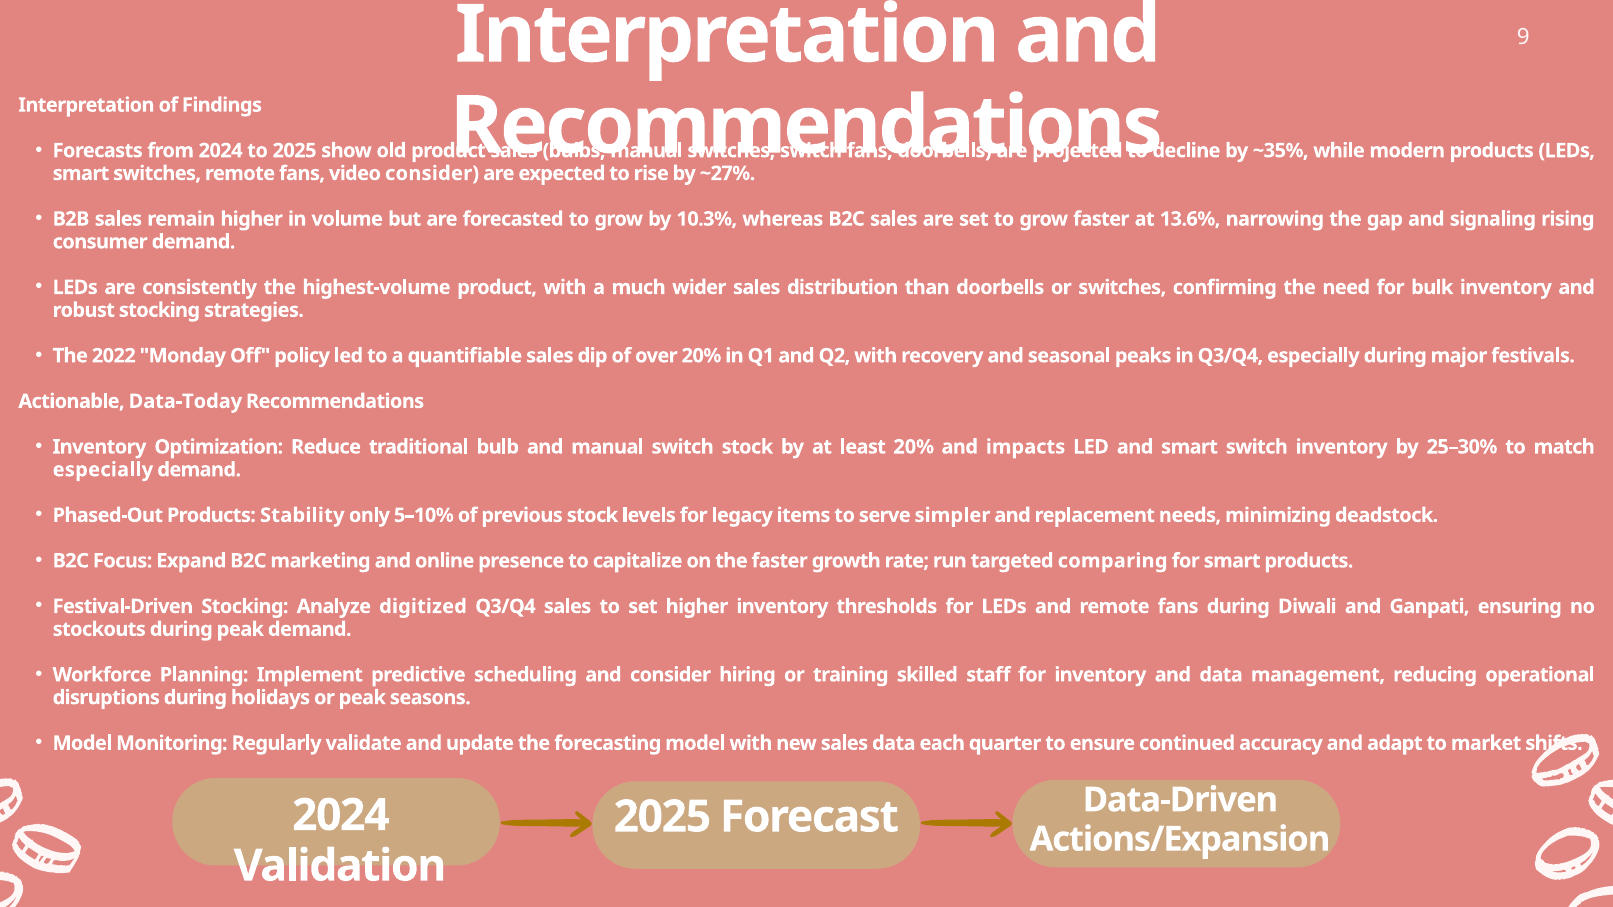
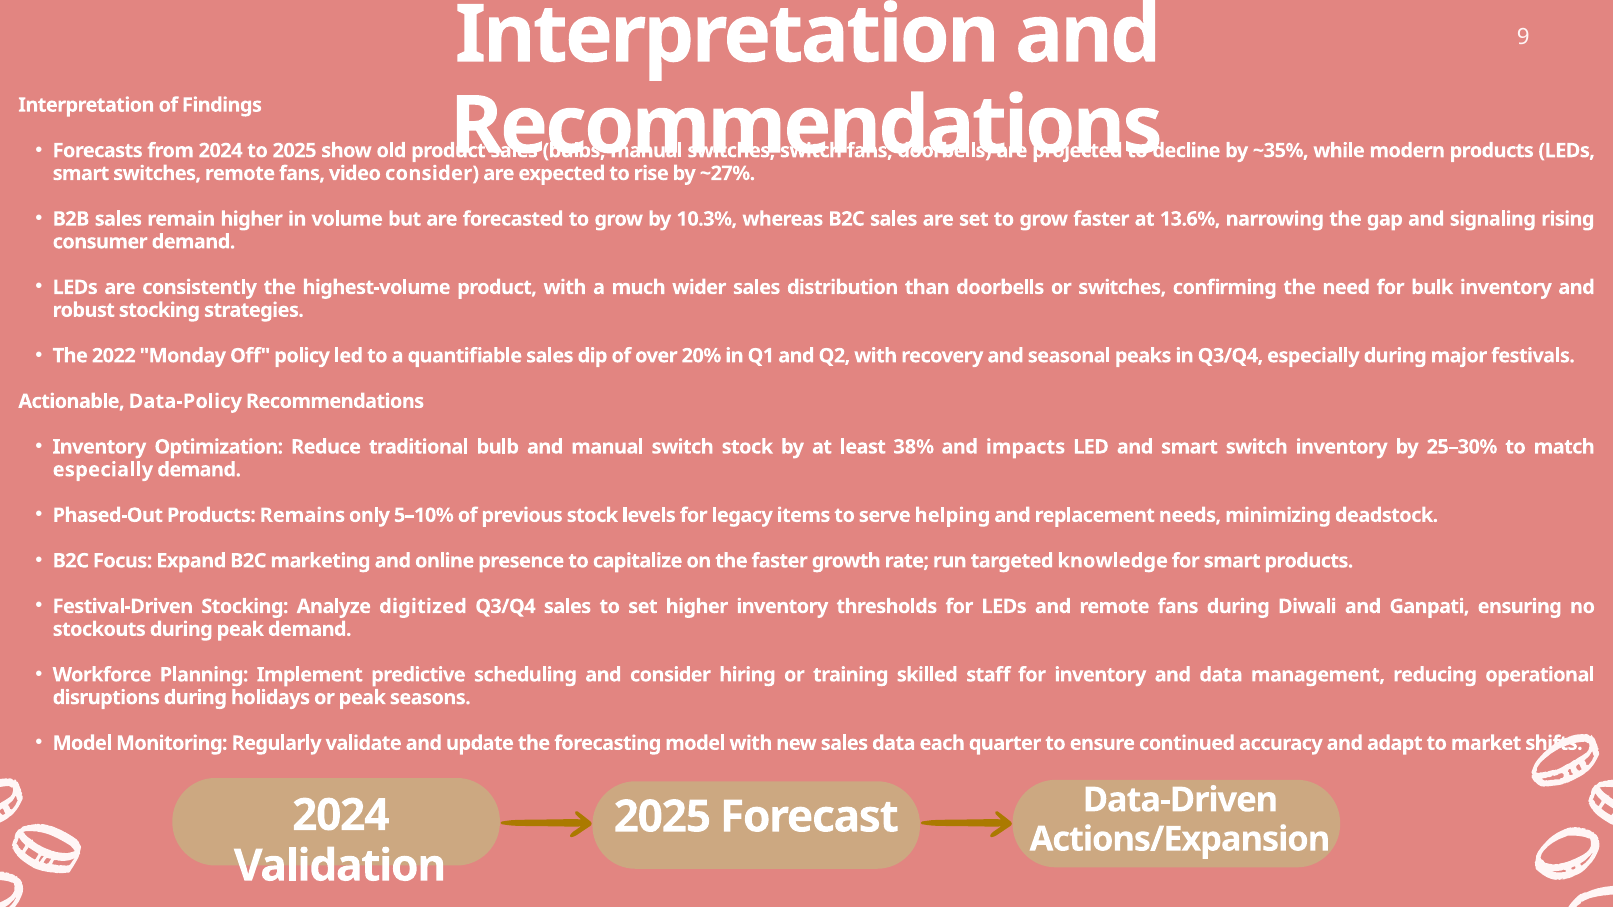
Data-Today: Data-Today -> Data-Policy (185, 401)
least 20%: 20% -> 38% (914, 447)
Stability: Stability -> Remains (302, 515)
simpler: simpler -> helping (952, 515)
comparing: comparing -> knowledge (1113, 561)
